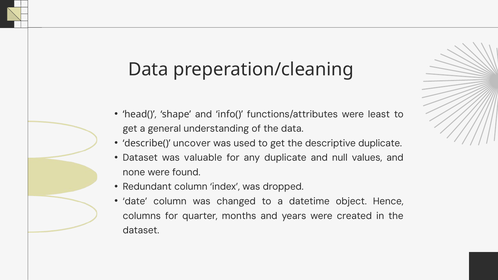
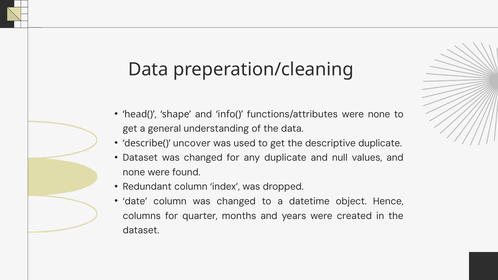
were least: least -> none (379, 114)
Dataset was valuable: valuable -> changed (203, 158)
